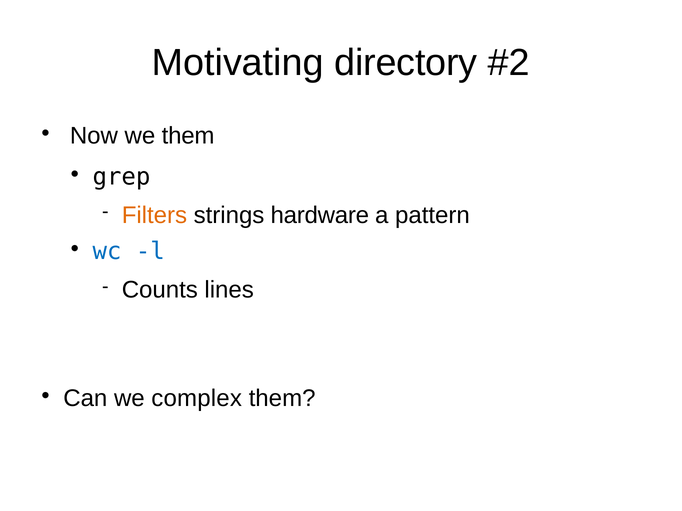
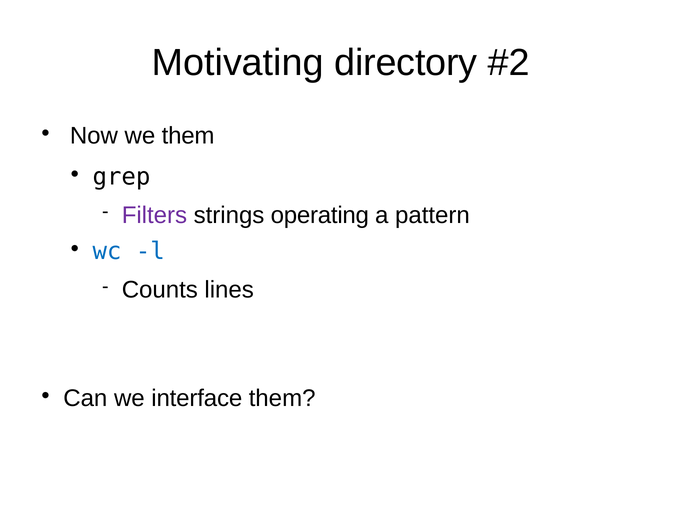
Filters colour: orange -> purple (154, 215)
hardware: hardware -> operating (320, 215)
complex: complex -> interface (197, 399)
